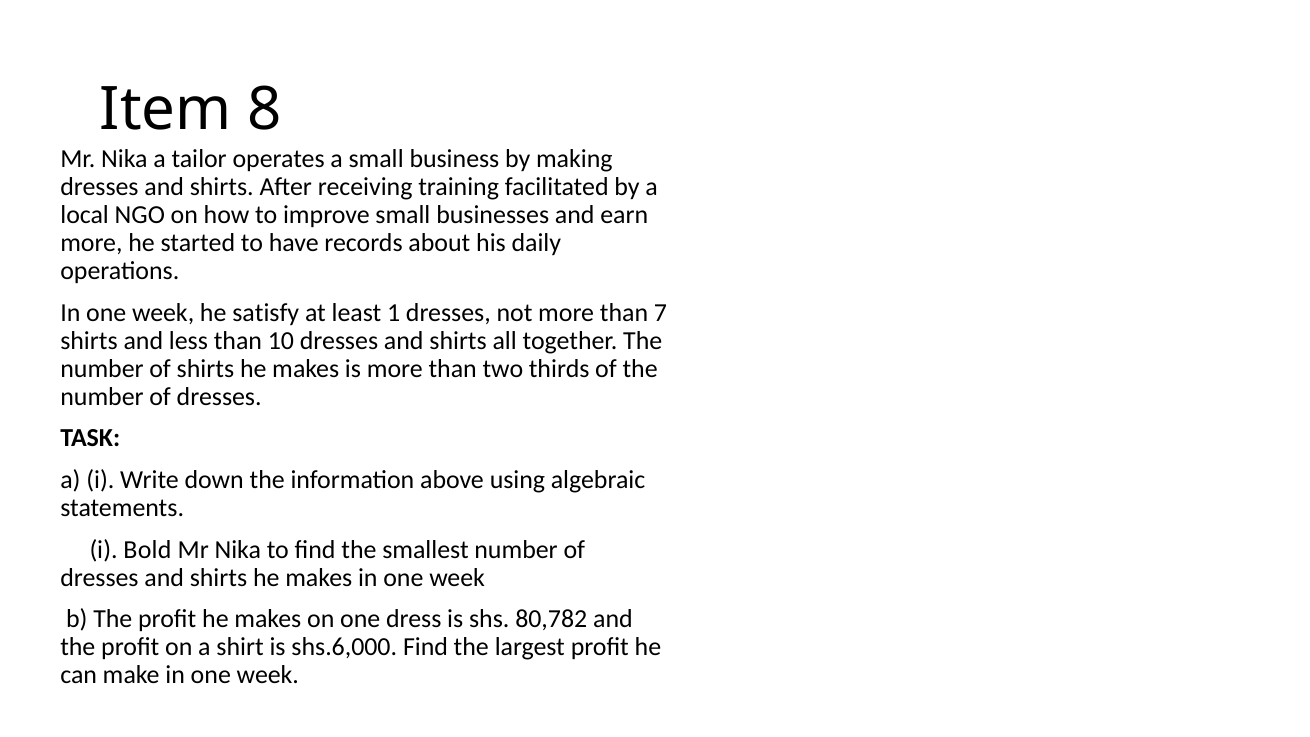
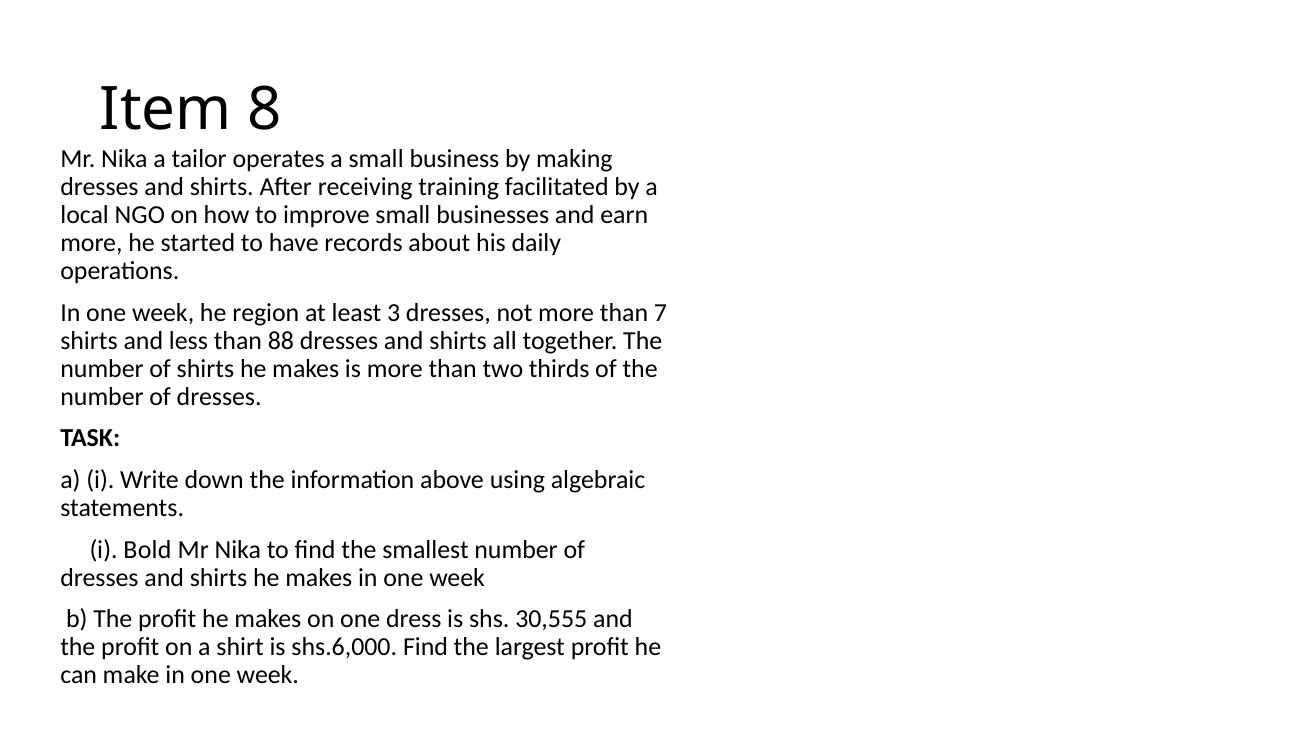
satisfy: satisfy -> region (266, 313)
1: 1 -> 3 (394, 313)
10: 10 -> 88 (281, 341)
80,782: 80,782 -> 30,555 (551, 619)
